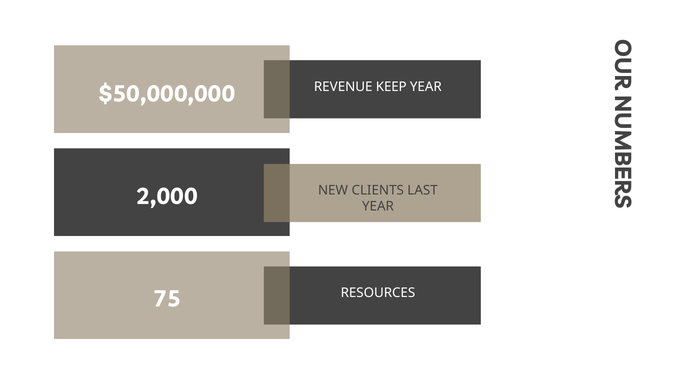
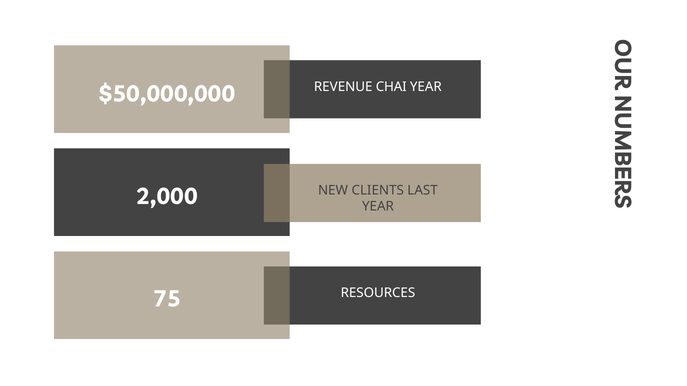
KEEP: KEEP -> CHAI (391, 87)
